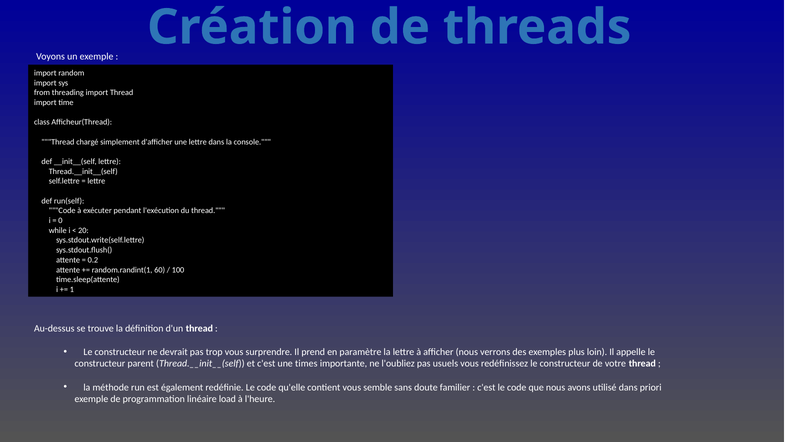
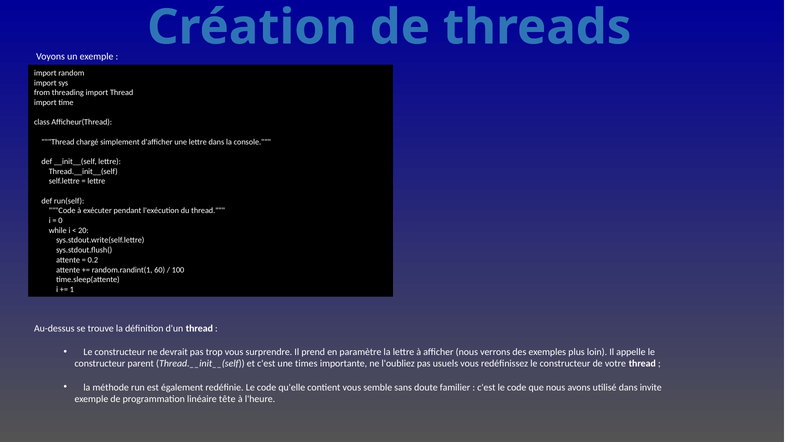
priori: priori -> invite (651, 387)
load: load -> tête (227, 399)
